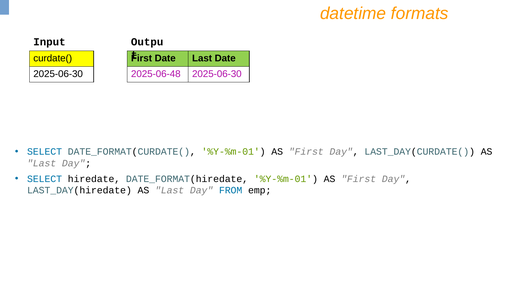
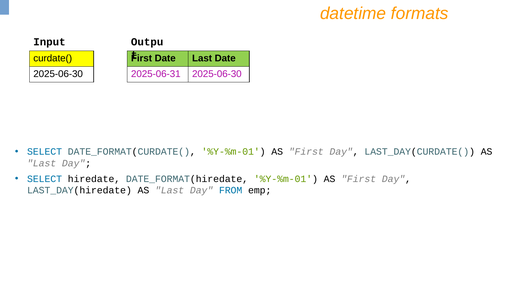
2025-06-48: 2025-06-48 -> 2025-06-31 (156, 74)
